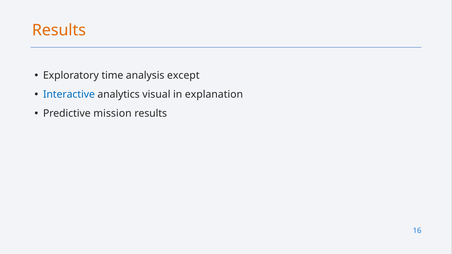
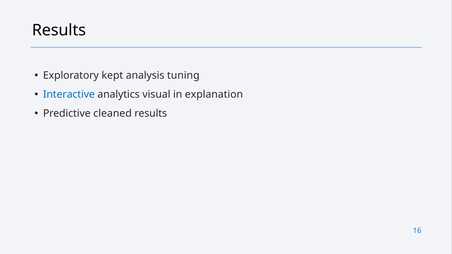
Results colour: orange -> black (59, 30)
time: time -> kept (112, 76)
except: except -> tuning (183, 76)
mission: mission -> cleaned (112, 114)
